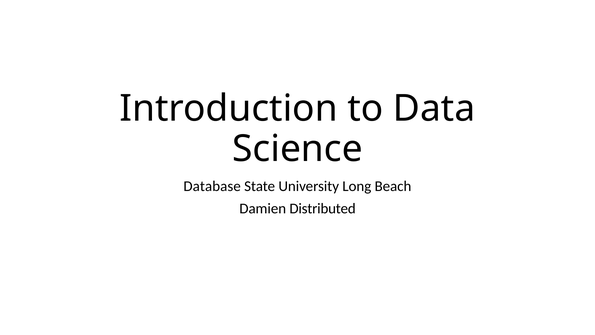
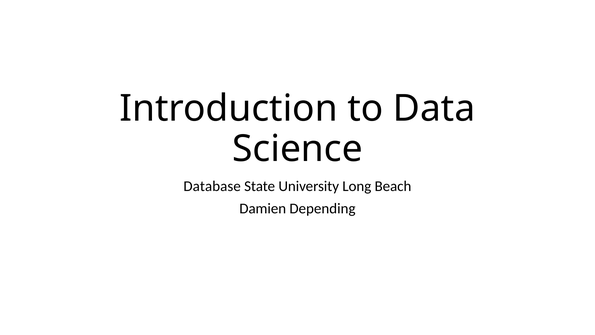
Distributed: Distributed -> Depending (322, 208)
